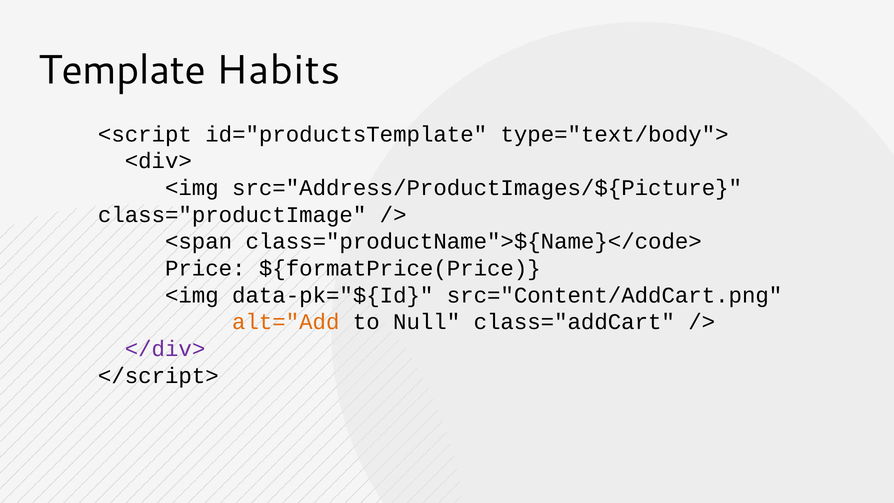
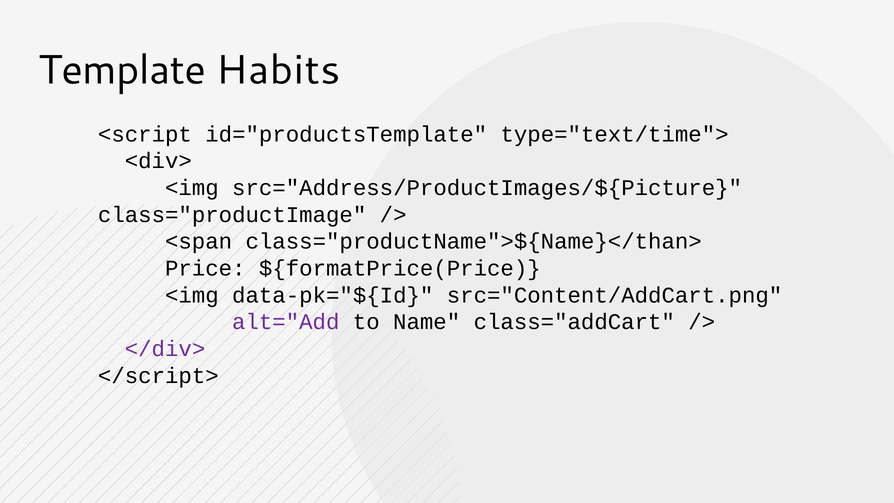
type="text/body">: type="text/body"> -> type="text/time"> (615, 134)
class="productName">${Name}</code>: class="productName">${Name}</code> -> class="productName">${Name}</than> (474, 242)
alt="Add colour: orange -> purple (286, 322)
Null: Null -> Name (427, 322)
